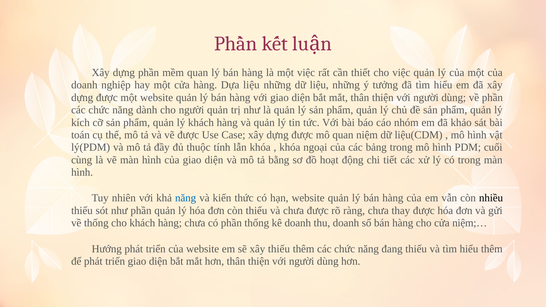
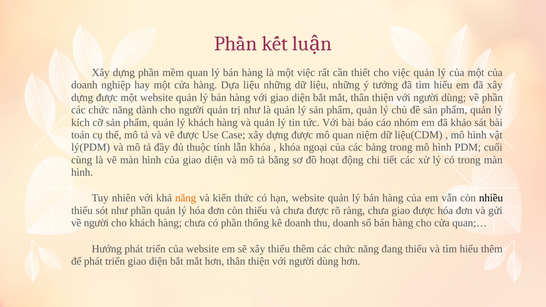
năng colour: blue -> orange (186, 198)
chưa thay: thay -> giao (401, 211)
về thống: thống -> người (96, 223)
niệm;…: niệm;… -> quan;… (470, 223)
